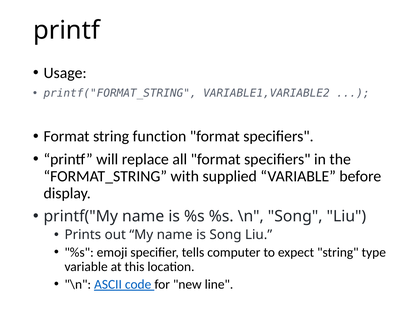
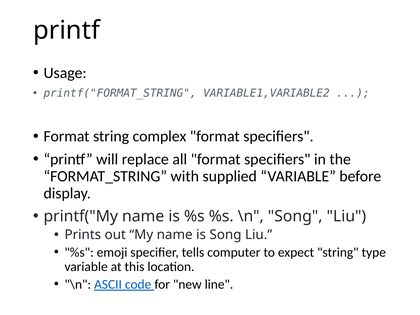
function: function -> complex (160, 136)
